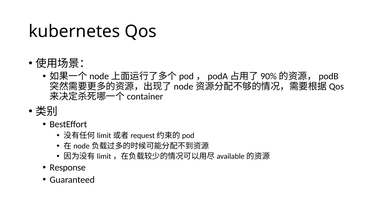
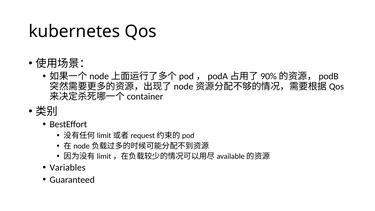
Response: Response -> Variables (68, 168)
